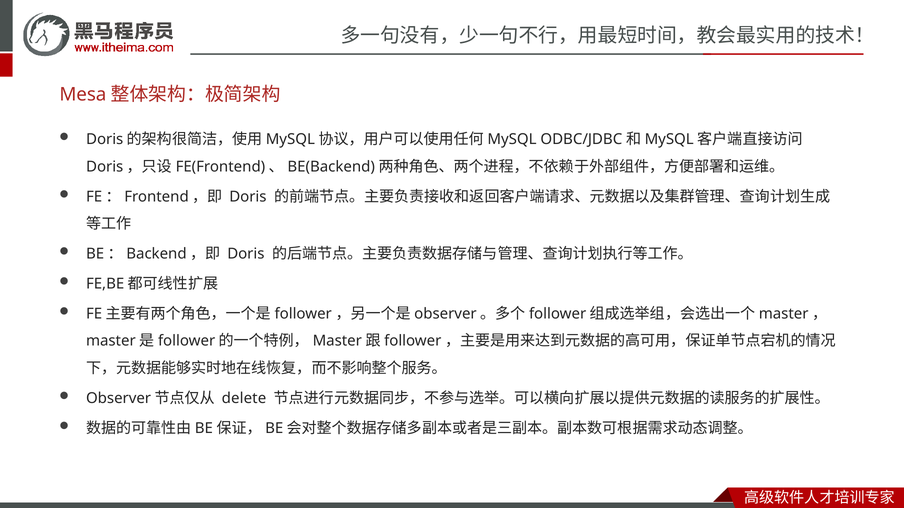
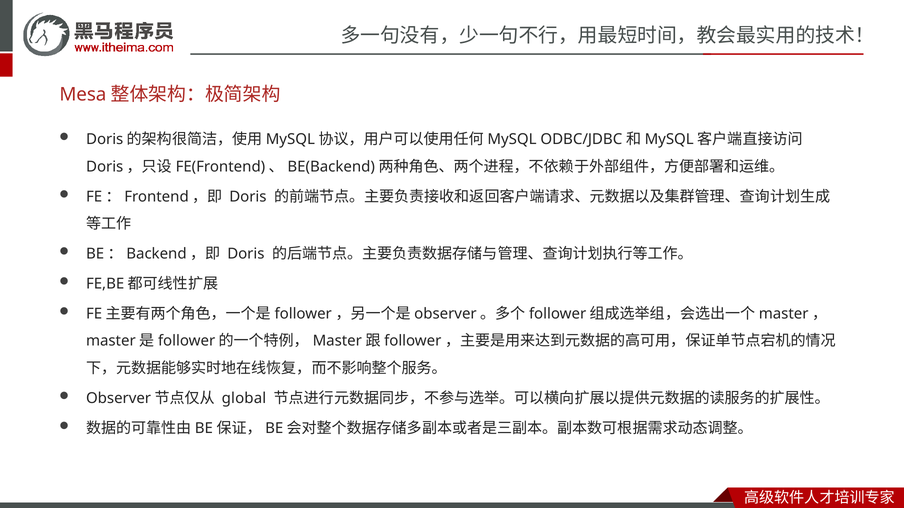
delete: delete -> global (244, 399)
